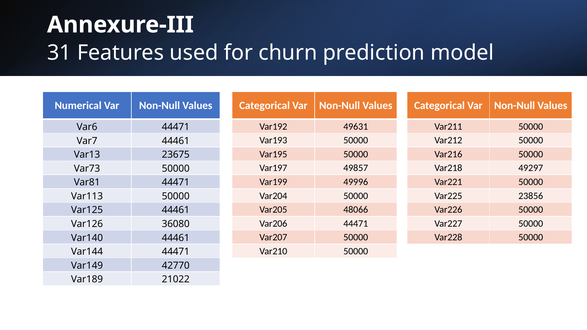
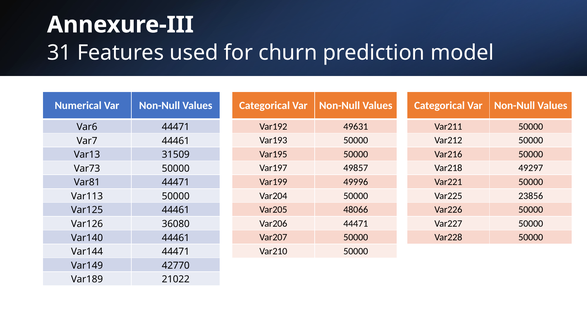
23675: 23675 -> 31509 (176, 155)
